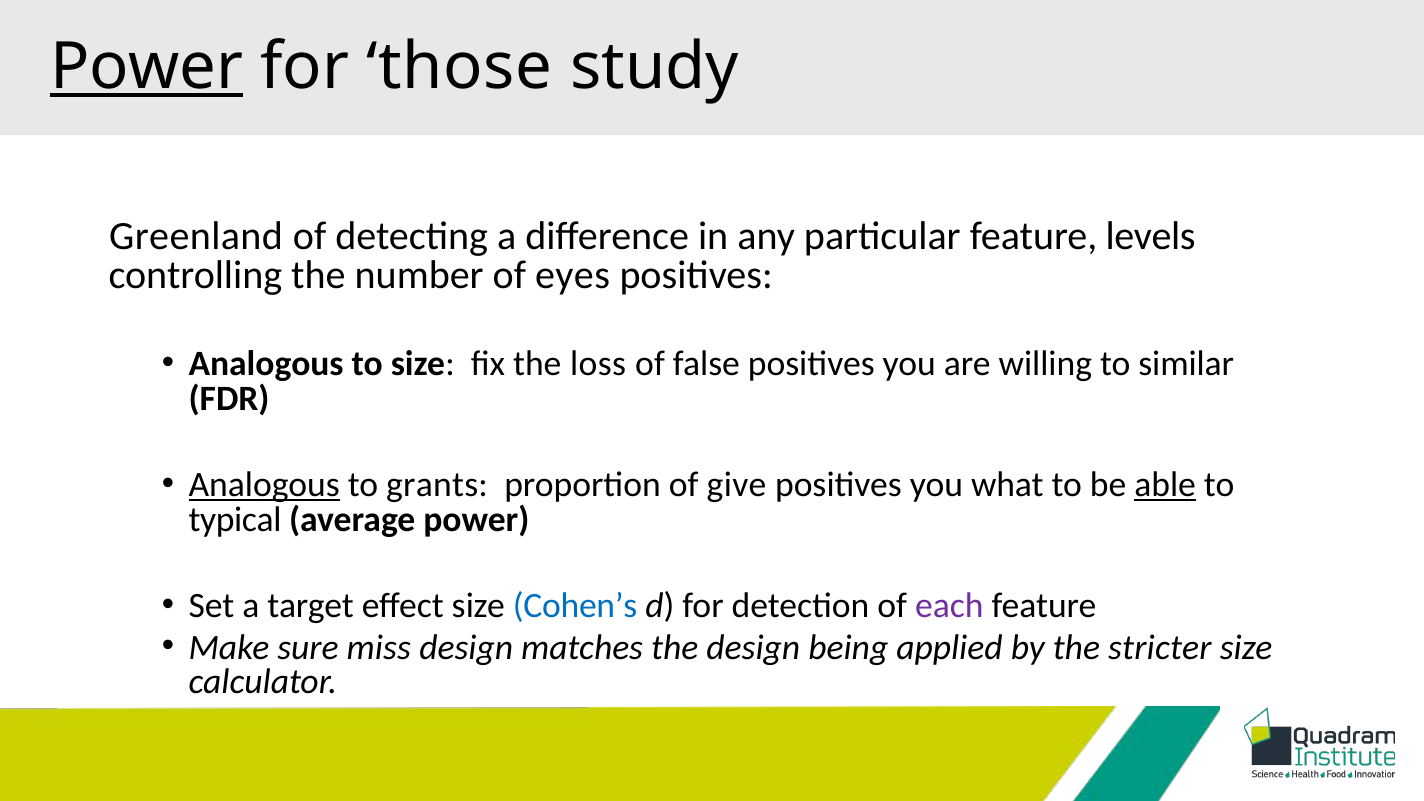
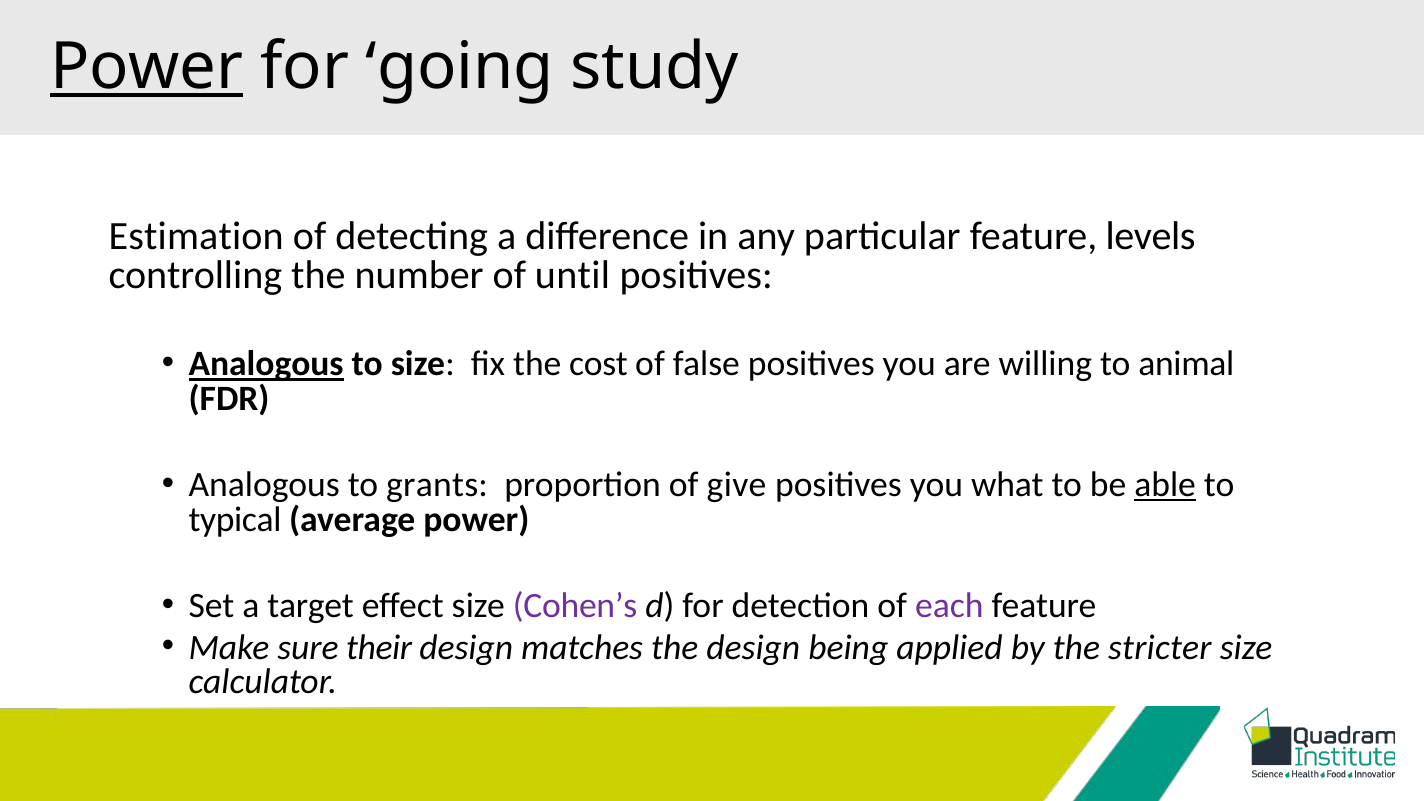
those: those -> going (460, 67)
Greenland: Greenland -> Estimation (196, 236)
eyes: eyes -> until (573, 275)
Analogous underline: none -> present (266, 364)
loss: loss -> cost (598, 364)
similar: similar -> animal (1186, 364)
Analogous underline: present -> none (264, 485)
Cohen’s colour: blue -> purple (575, 606)
miss: miss -> their (379, 647)
